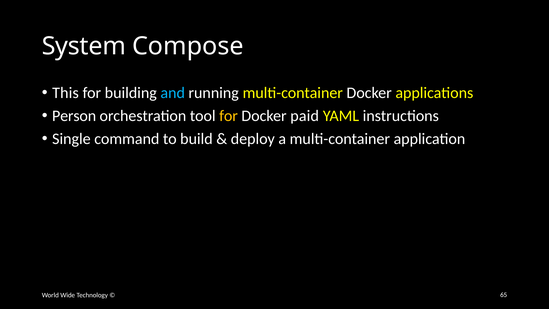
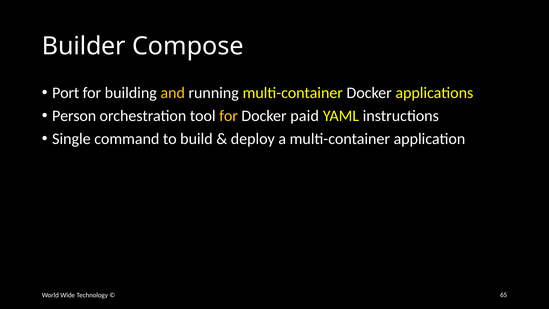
System: System -> Builder (84, 46)
This: This -> Port (66, 93)
and colour: light blue -> yellow (173, 93)
